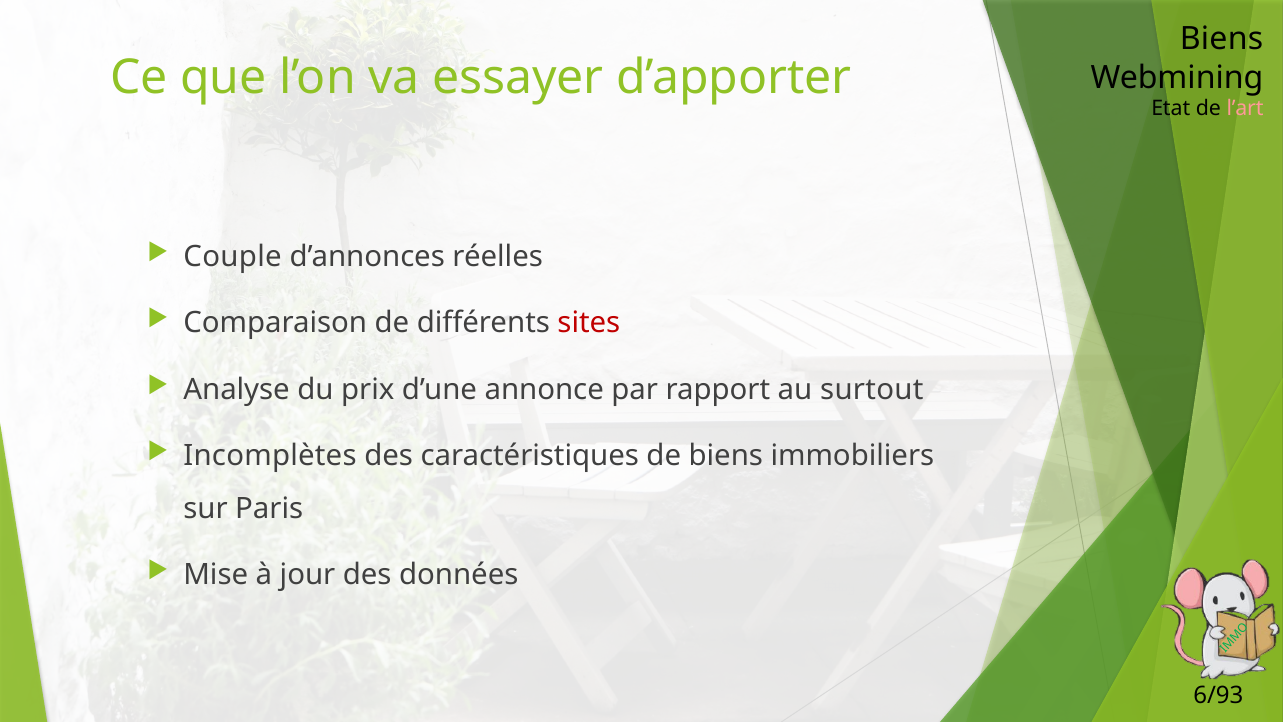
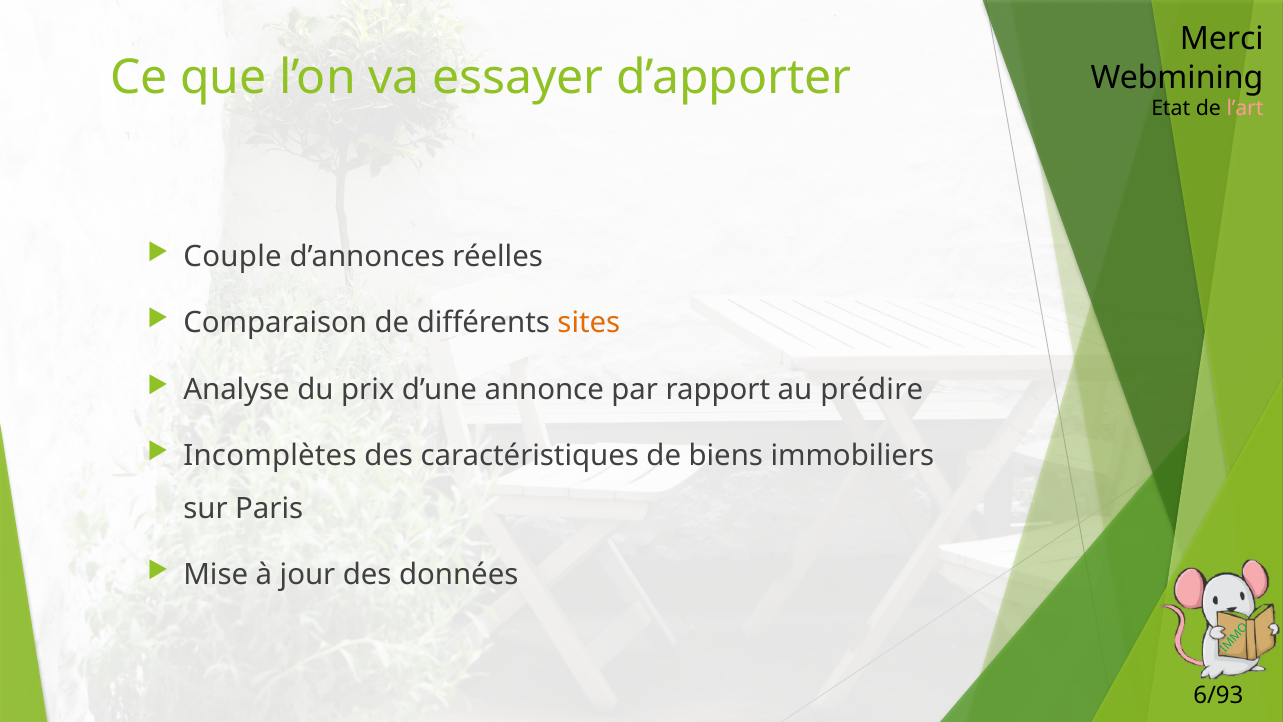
Biens: Biens -> Merci (1222, 39)
sites colour: red -> orange (589, 323)
surtout: surtout -> prédire (872, 389)
